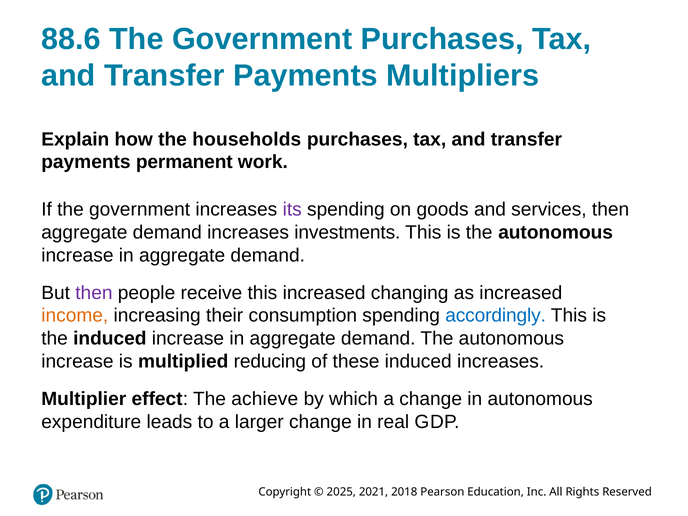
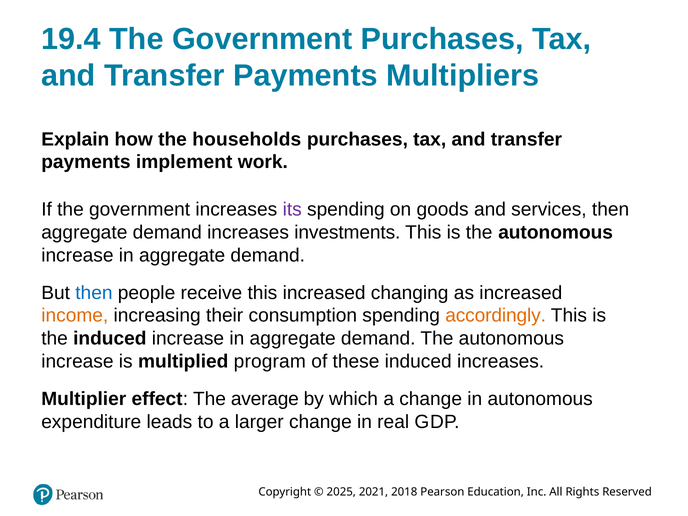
88.6: 88.6 -> 19.4 (71, 39)
permanent: permanent -> implement (184, 162)
then colour: purple -> blue (94, 293)
accordingly colour: blue -> orange (496, 316)
reducing: reducing -> program (270, 362)
achieve: achieve -> average (265, 399)
